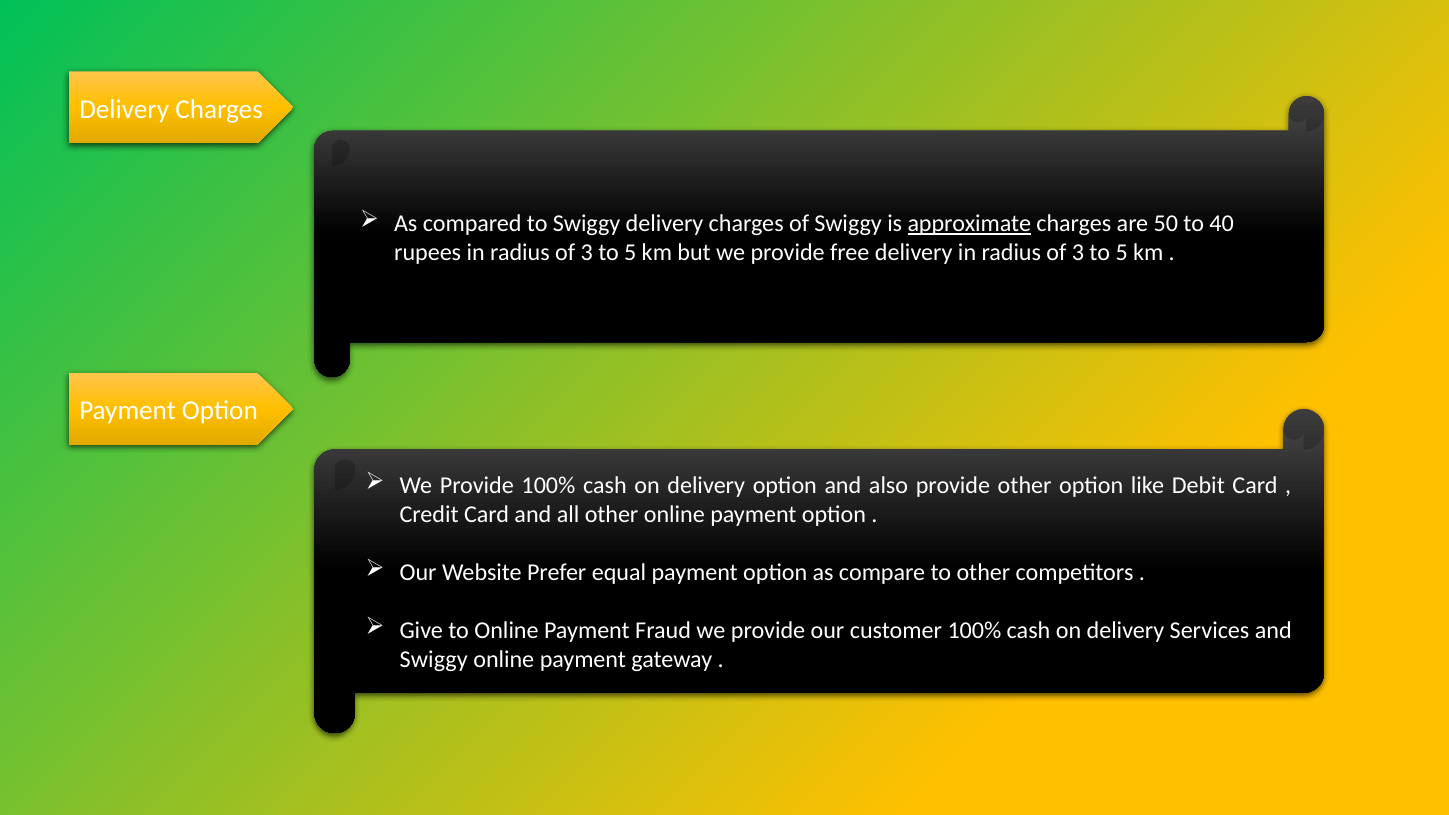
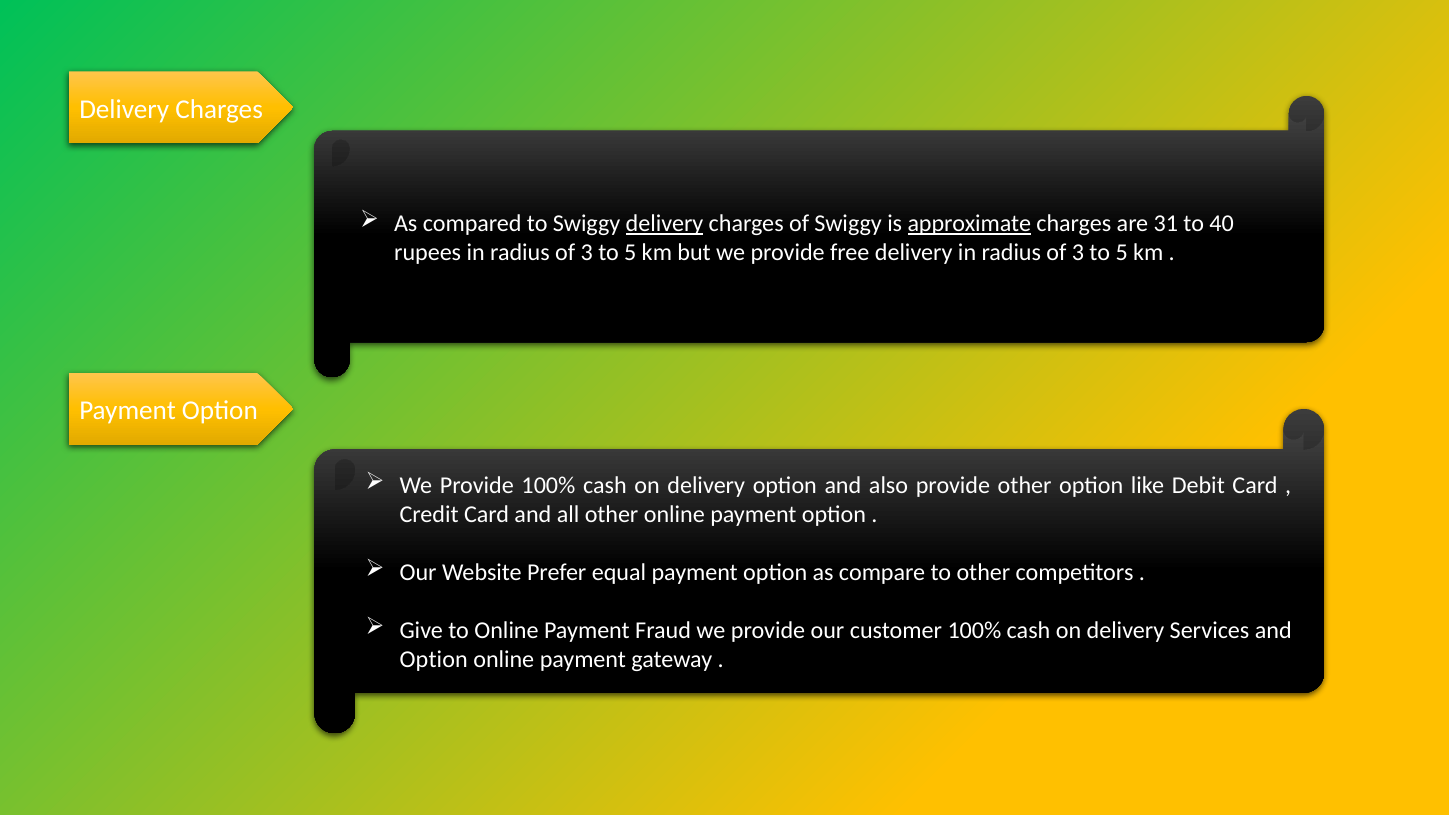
delivery underline: none -> present (665, 224)
50: 50 -> 31 (1166, 224)
Swiggy: Swiggy -> Option (434, 660)
